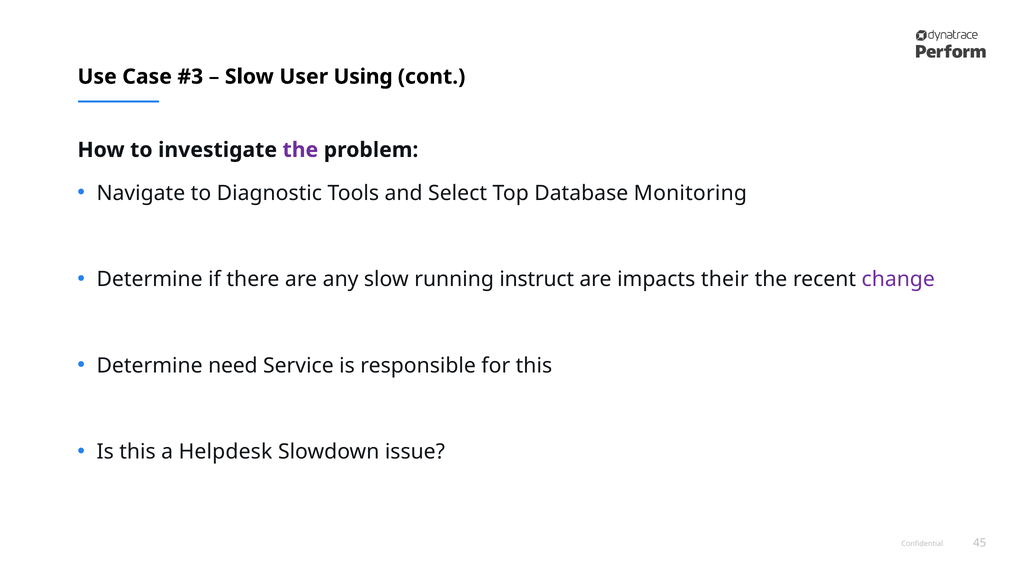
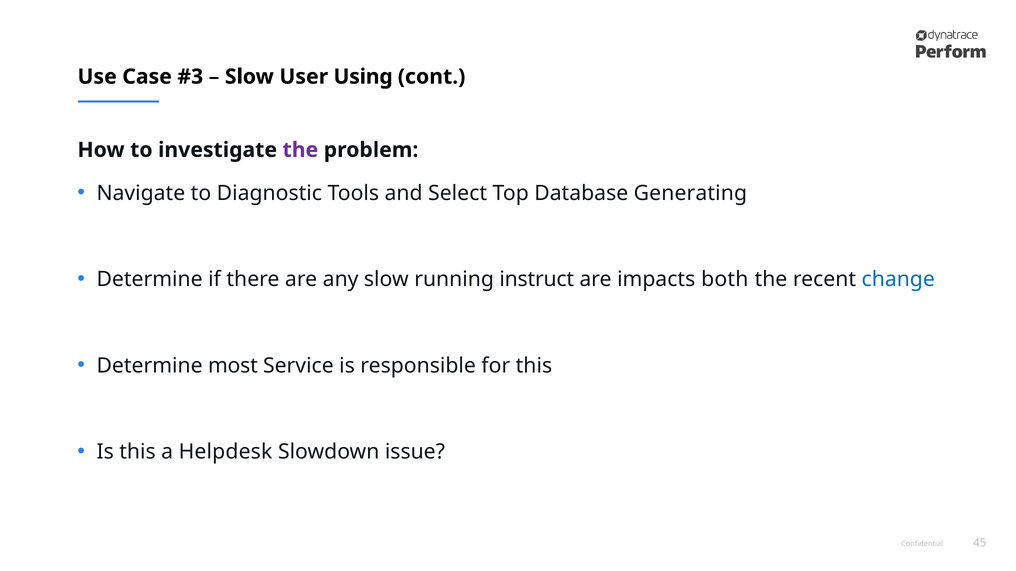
Monitoring: Monitoring -> Generating (690, 193)
their: their -> both (725, 280)
change colour: purple -> blue (898, 280)
need: need -> most (233, 366)
